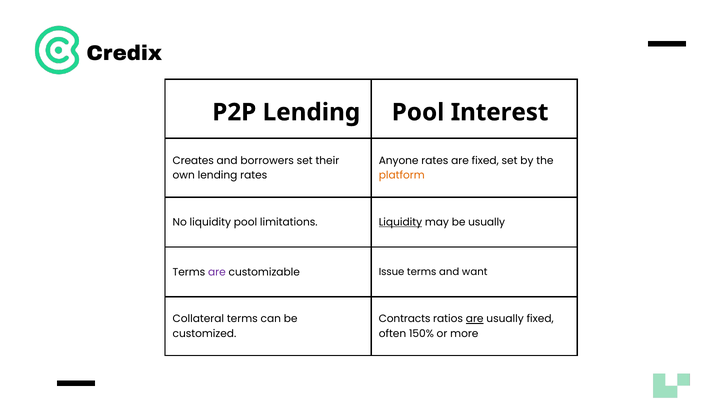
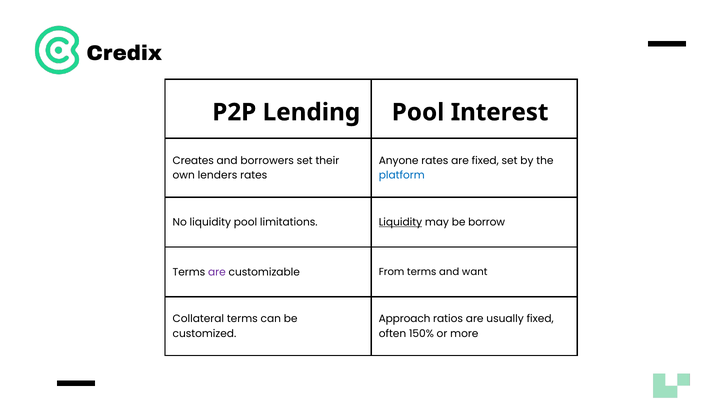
own lending: lending -> lenders (217, 175)
platform colour: orange -> blue (402, 175)
be usually: usually -> borrow (487, 222)
Issue: Issue -> From (392, 272)
Contracts: Contracts -> Approach (405, 319)
are underline: present -> none (475, 319)
